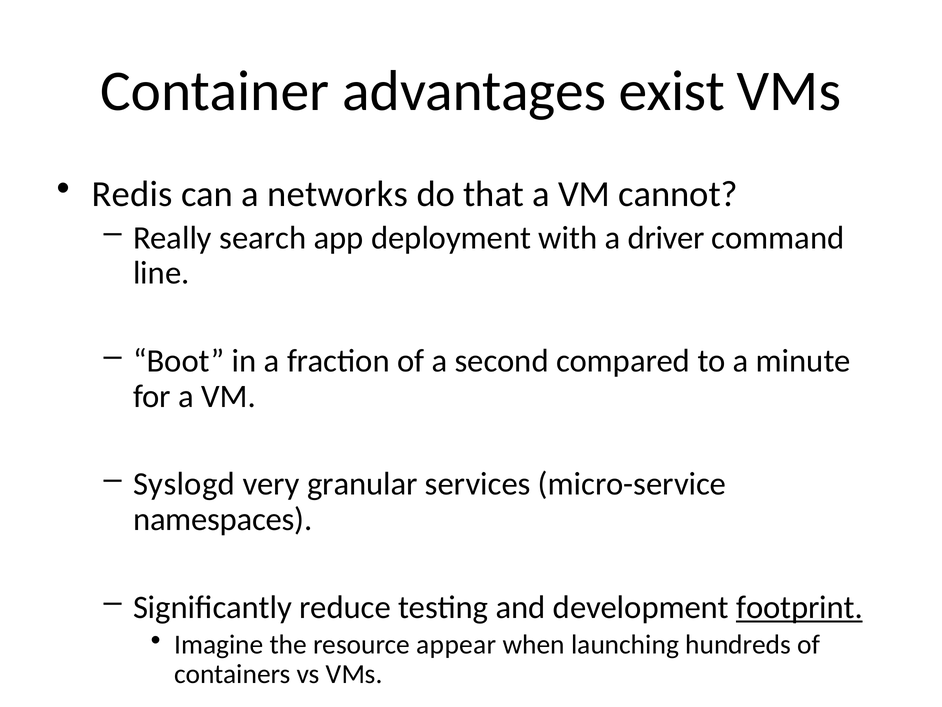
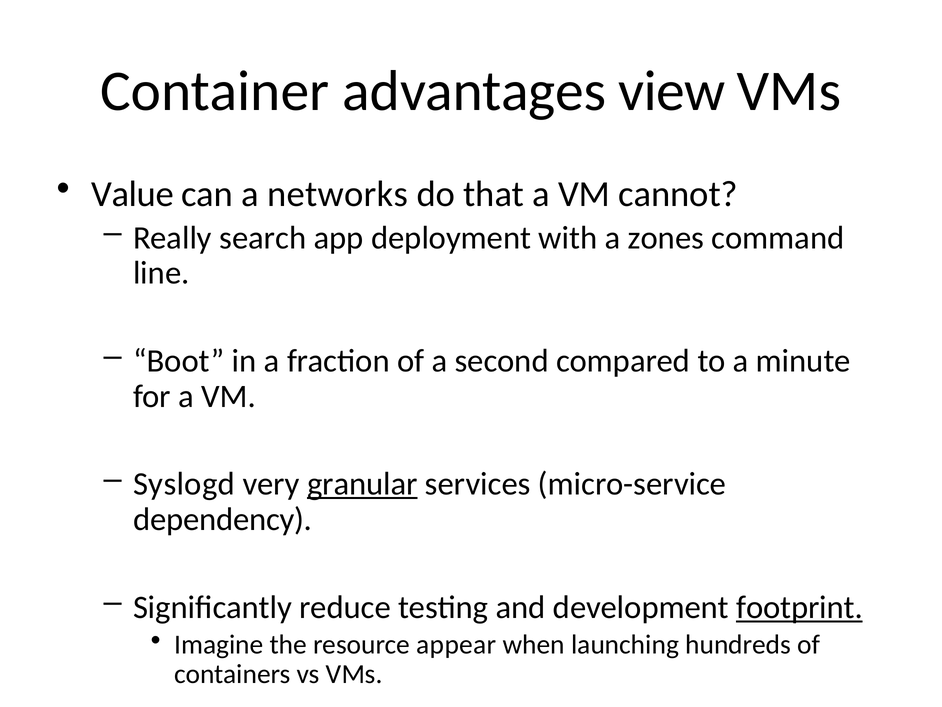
exist: exist -> view (672, 91)
Redis: Redis -> Value (133, 194)
driver: driver -> zones (666, 238)
granular underline: none -> present (362, 484)
namespaces: namespaces -> dependency (223, 519)
